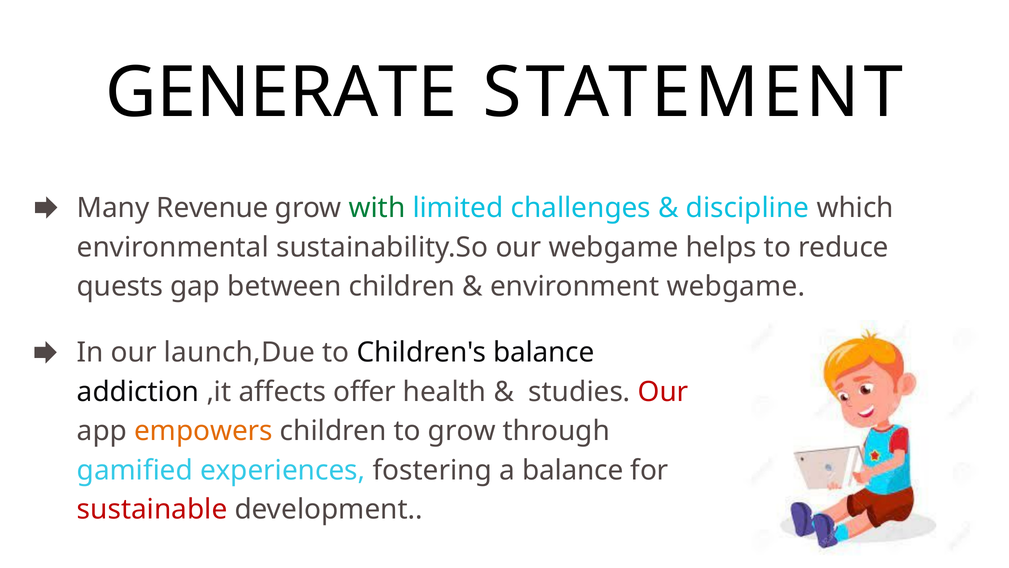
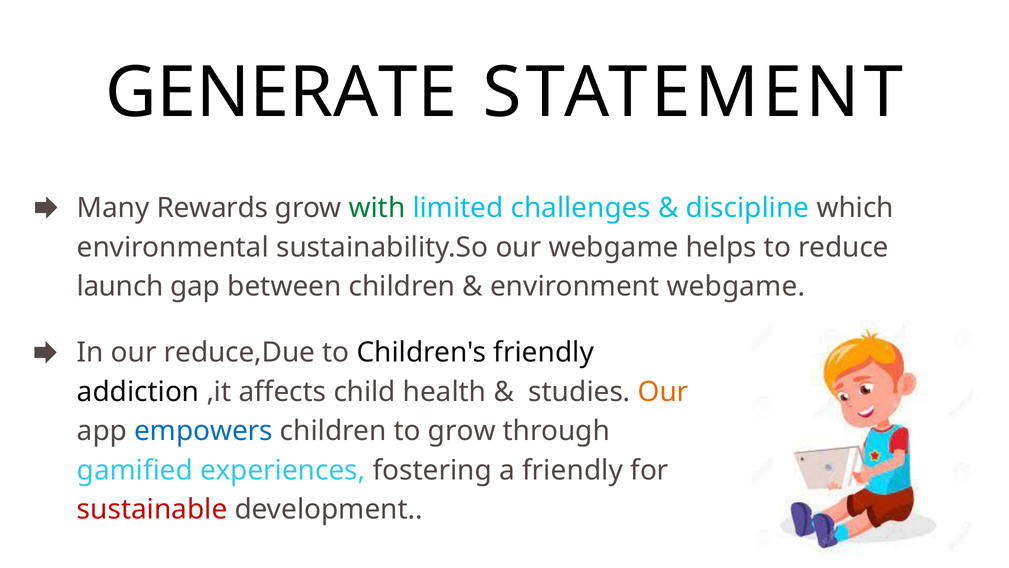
Revenue: Revenue -> Rewards (212, 208)
quests: quests -> launch (120, 286)
launch,Due: launch,Due -> reduce,Due (240, 352)
Children's balance: balance -> friendly (544, 352)
offer: offer -> child (365, 392)
Our colour: red -> orange (663, 392)
empowers colour: orange -> blue (203, 431)
a balance: balance -> friendly (573, 470)
